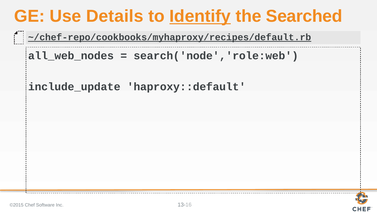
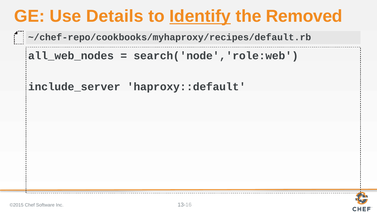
Searched: Searched -> Removed (304, 16)
~/chef-repo/cookbooks/myhaproxy/recipes/default.rb underline: present -> none (170, 37)
include_update: include_update -> include_server (74, 87)
